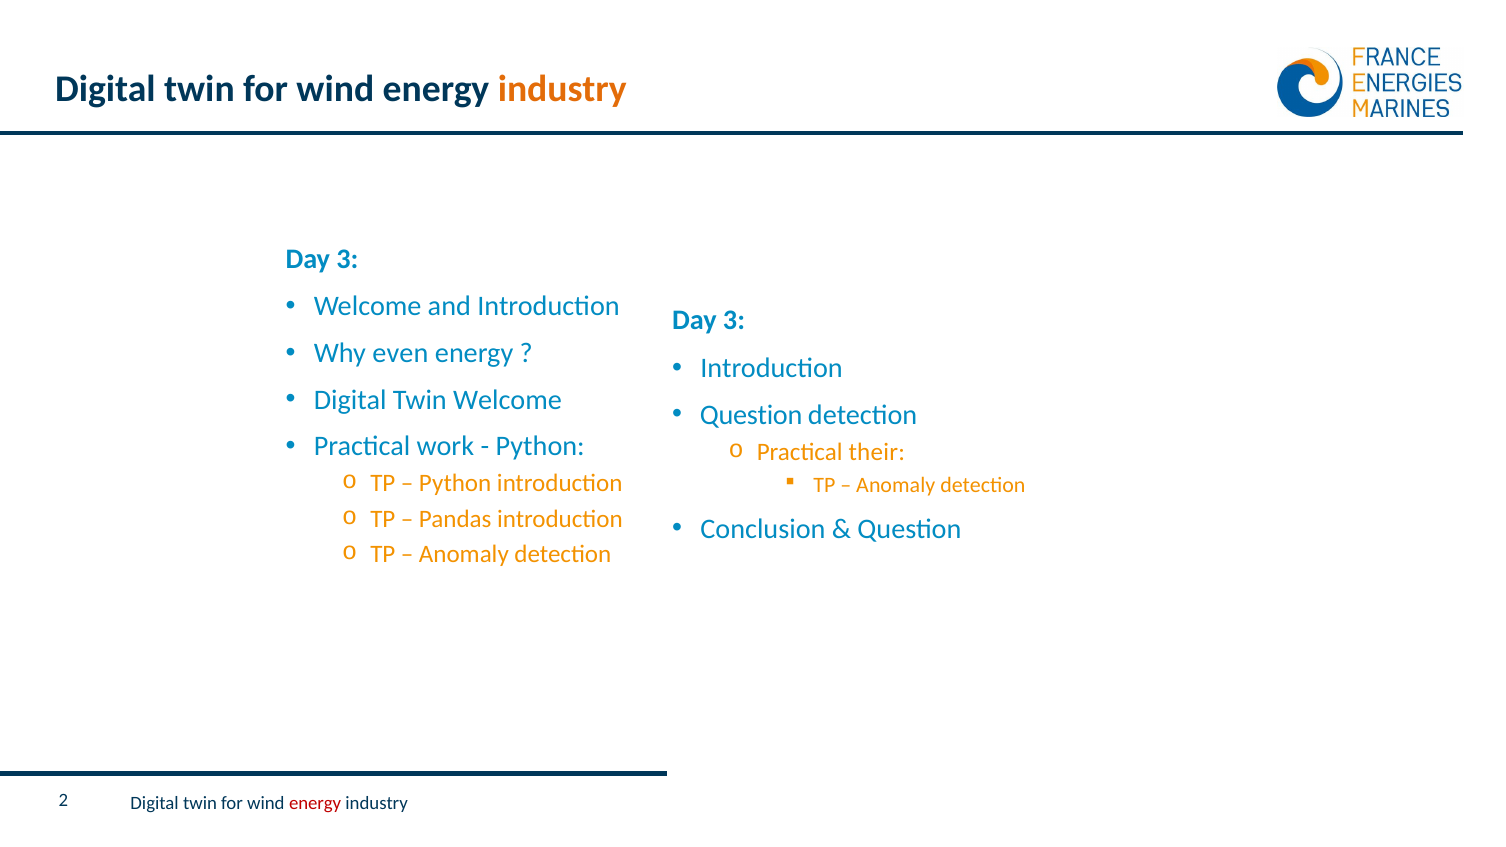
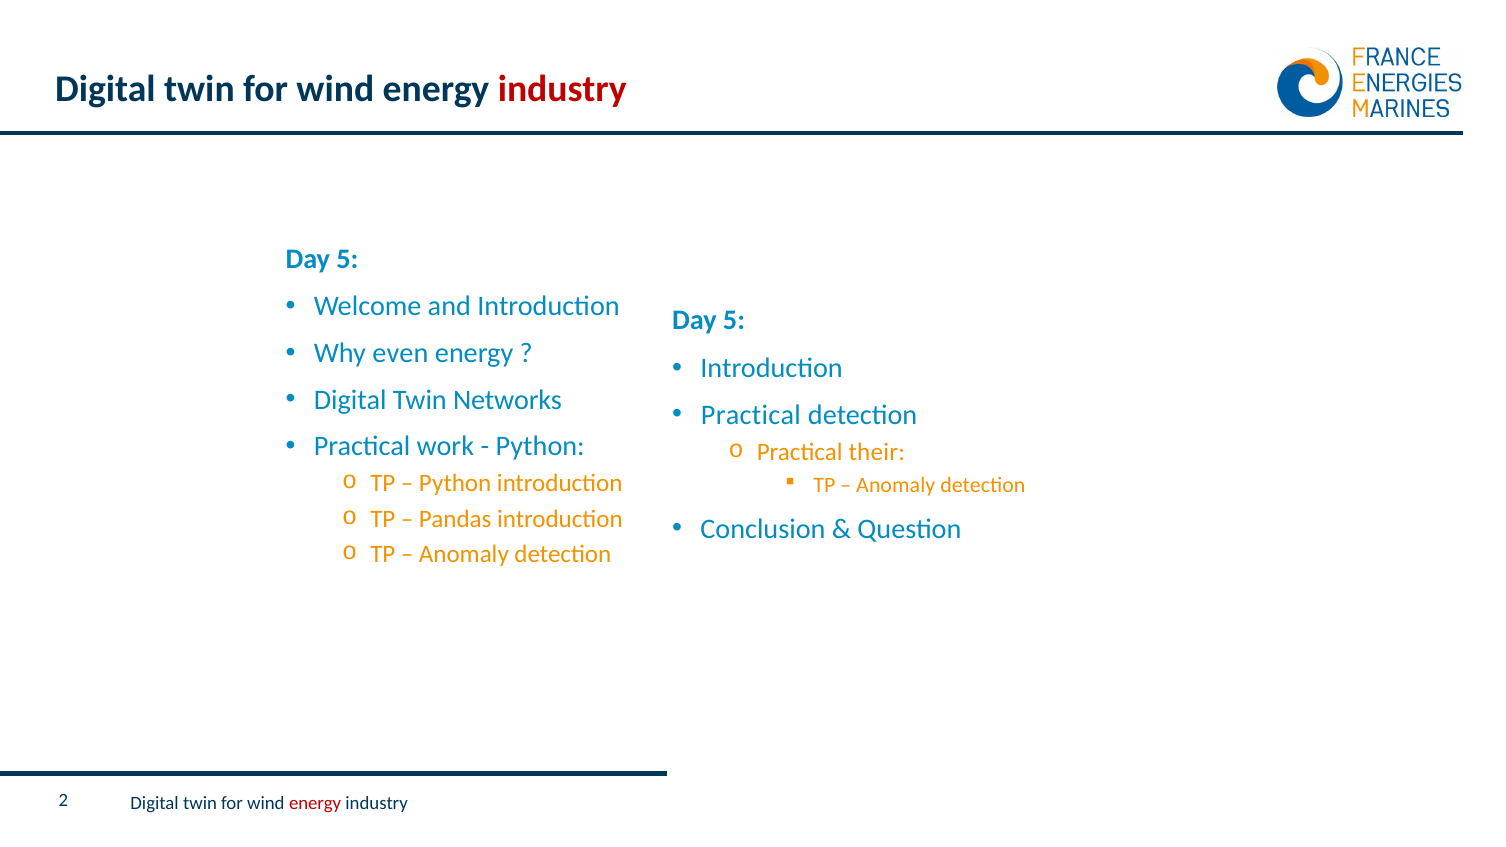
industry colour: orange -> red (562, 89)
3: 3 -> 5 (347, 260)
3: 3 -> 5 (734, 320)
Twin Welcome: Welcome -> Networks (508, 400)
Question: Question -> Practical (751, 415)
